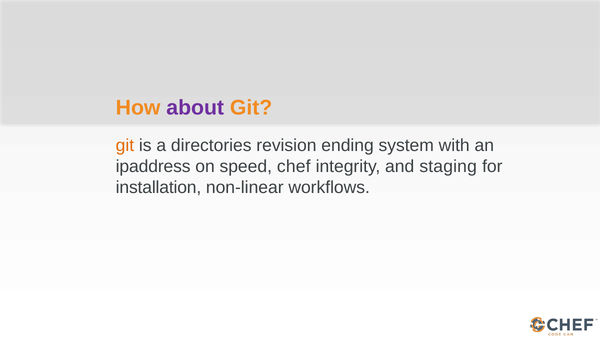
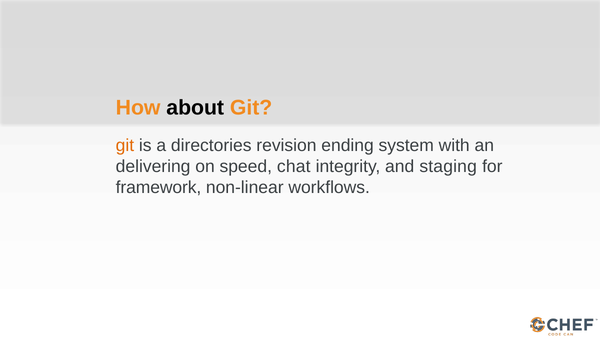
about colour: purple -> black (195, 108)
ipaddress: ipaddress -> delivering (153, 167)
chef: chef -> chat (294, 167)
installation: installation -> framework (158, 188)
